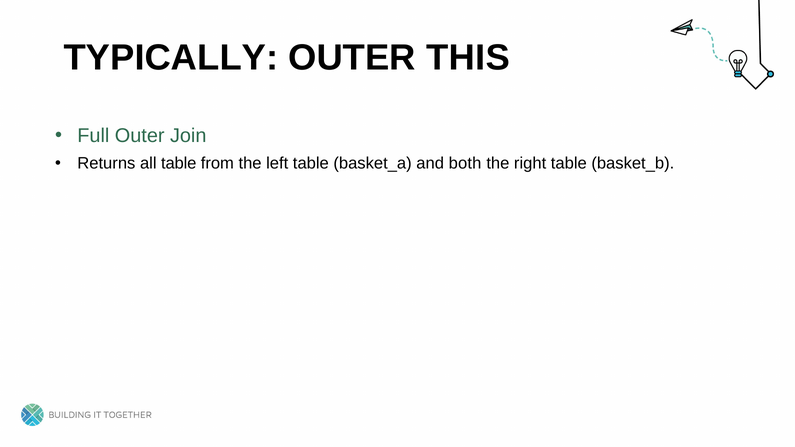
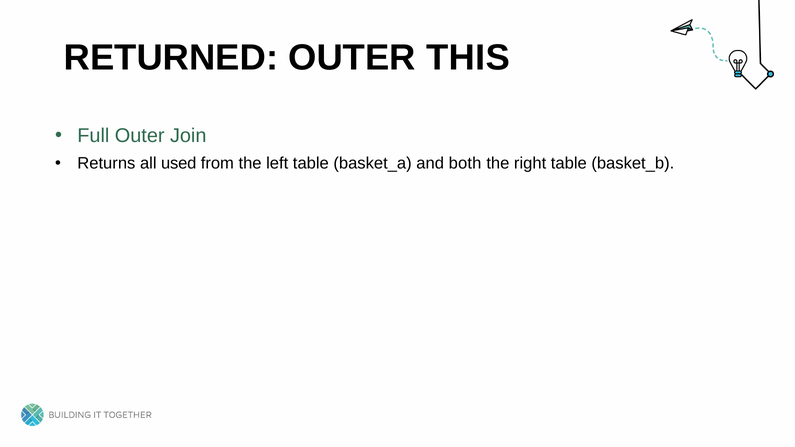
TYPICALLY: TYPICALLY -> RETURNED (171, 58)
all table: table -> used (179, 163)
